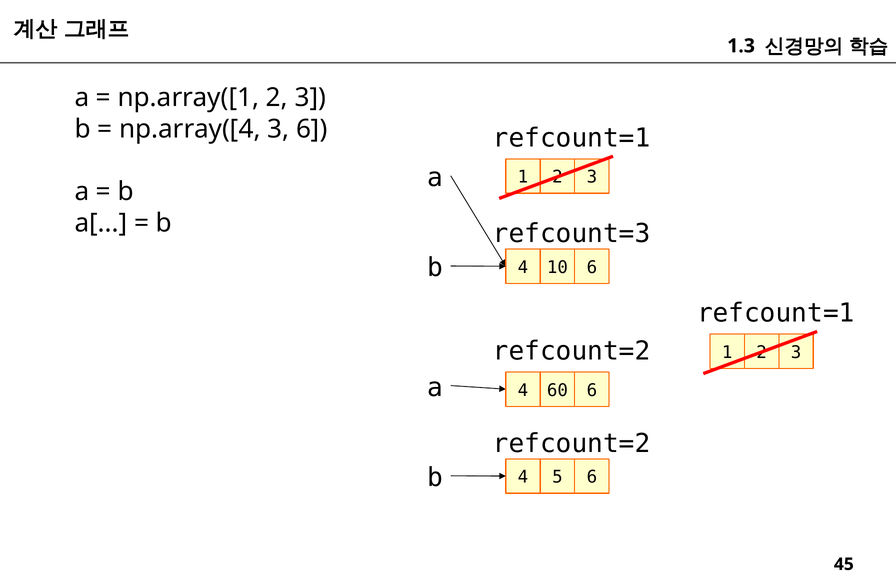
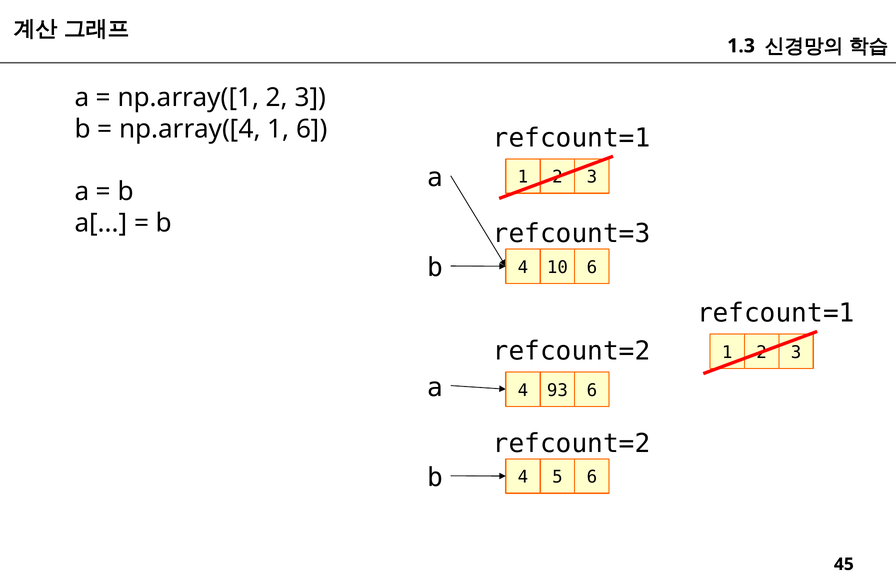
np.array([4 3: 3 -> 1 (278, 129)
60: 60 -> 93 (557, 391)
